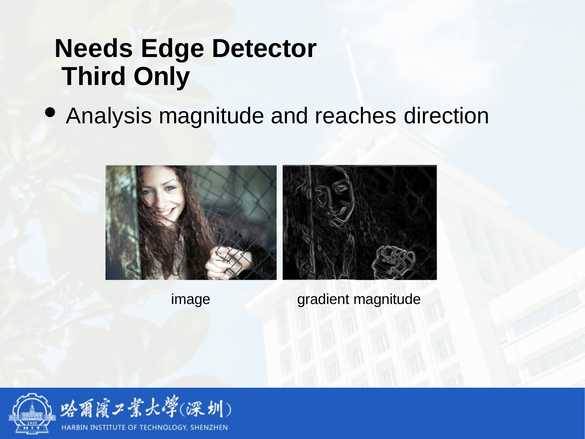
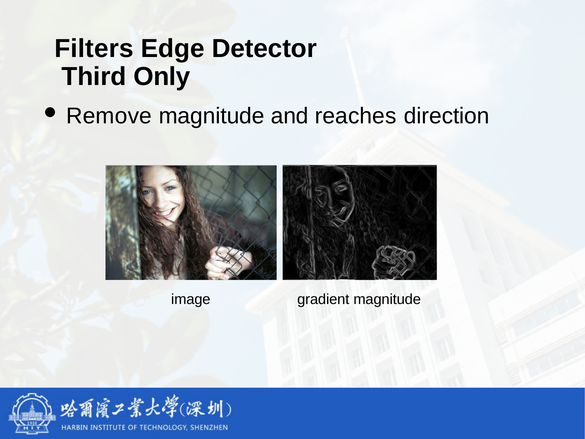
Needs: Needs -> Filters (94, 49)
Analysis: Analysis -> Remove (109, 116)
